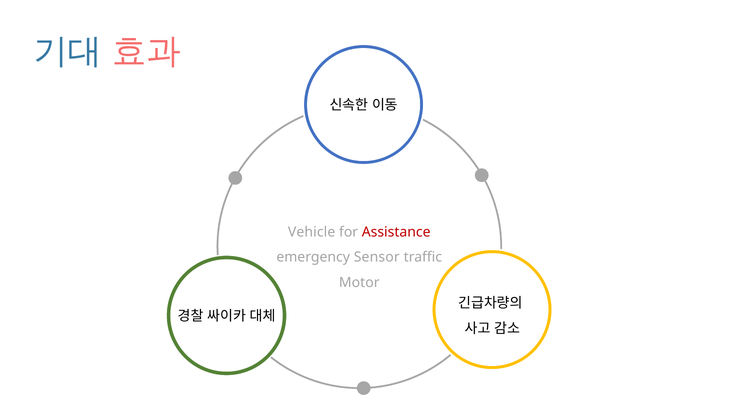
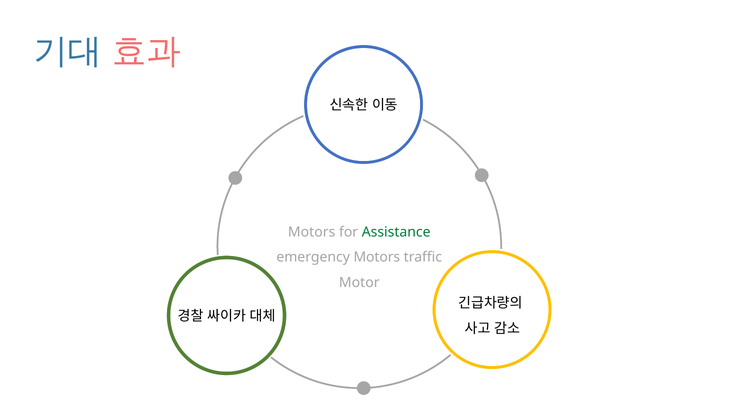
Vehicle: Vehicle -> Motors (312, 232)
Assistance colour: red -> green (396, 232)
emergency Sensor: Sensor -> Motors (377, 257)
